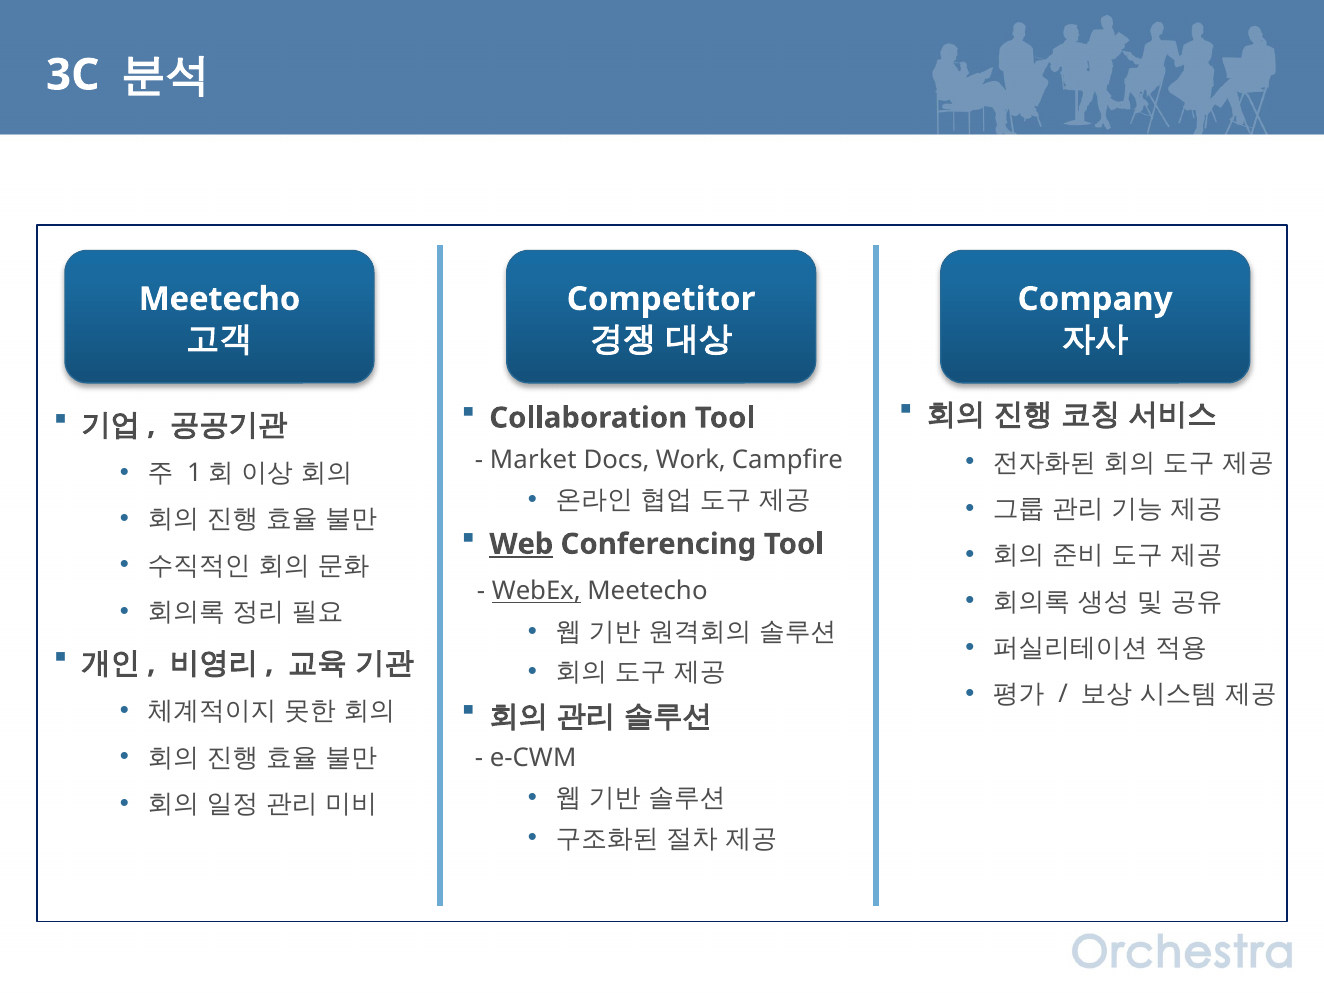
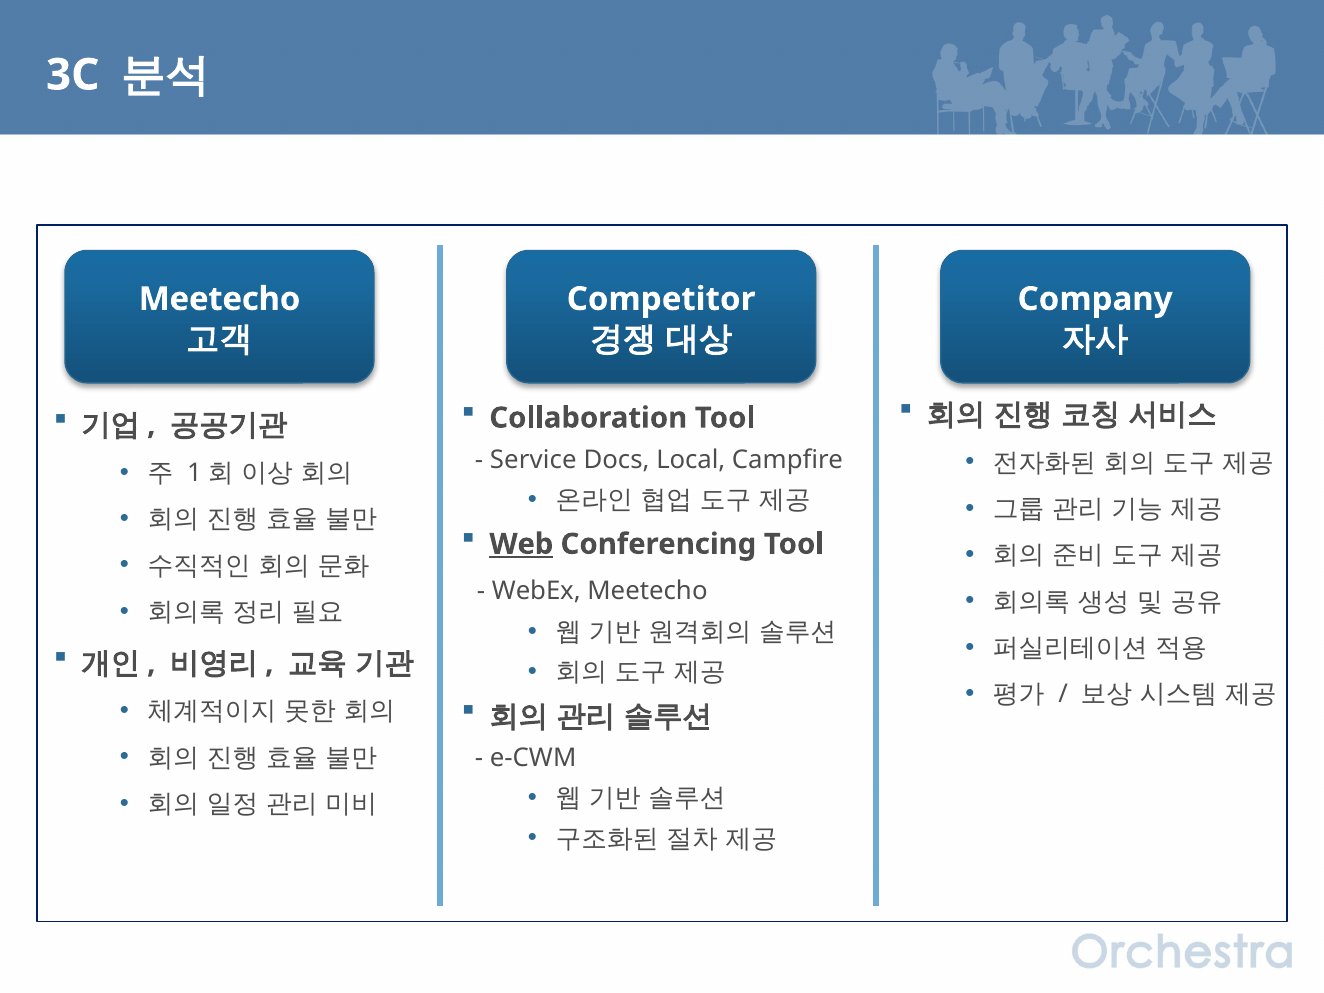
Market: Market -> Service (533, 460)
Work: Work -> Local (691, 460)
WebEx underline: present -> none (536, 591)
